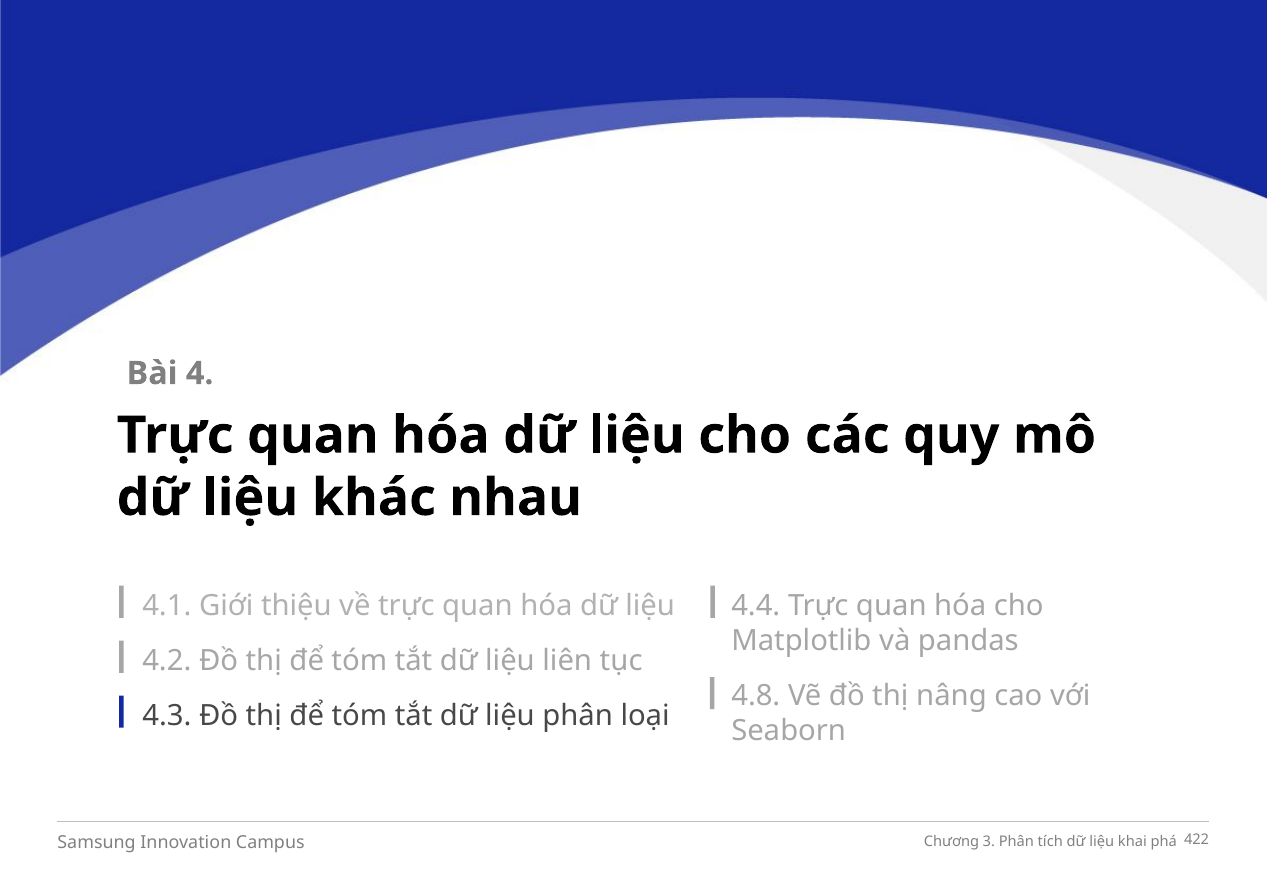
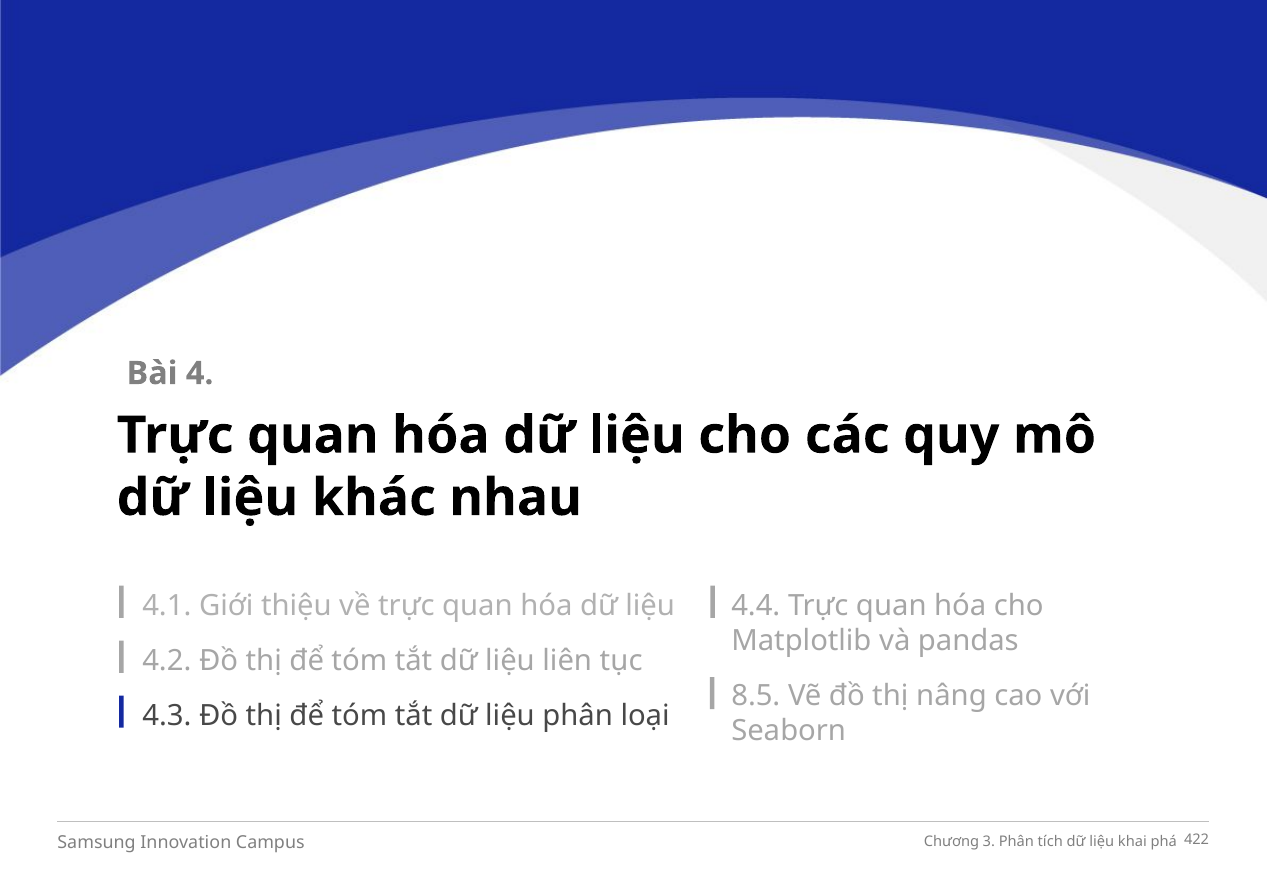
4.8: 4.8 -> 8.5 (756, 696)
